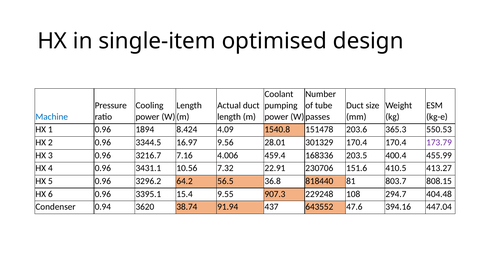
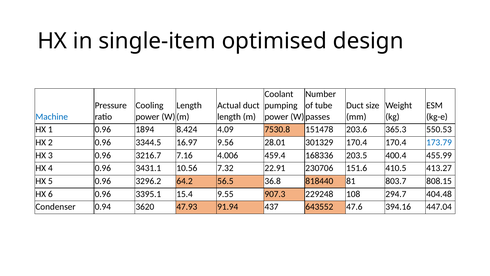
1540.8: 1540.8 -> 7530.8 (277, 129)
173.79 colour: purple -> blue (439, 142)
38.74: 38.74 -> 47.93 (187, 207)
